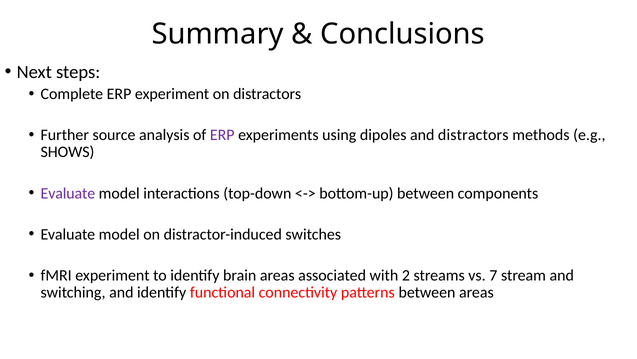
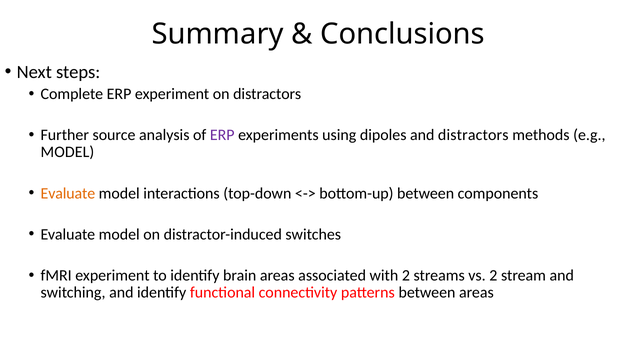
SHOWS: SHOWS -> MODEL (67, 152)
Evaluate colour: purple -> orange (68, 193)
vs 7: 7 -> 2 (493, 275)
